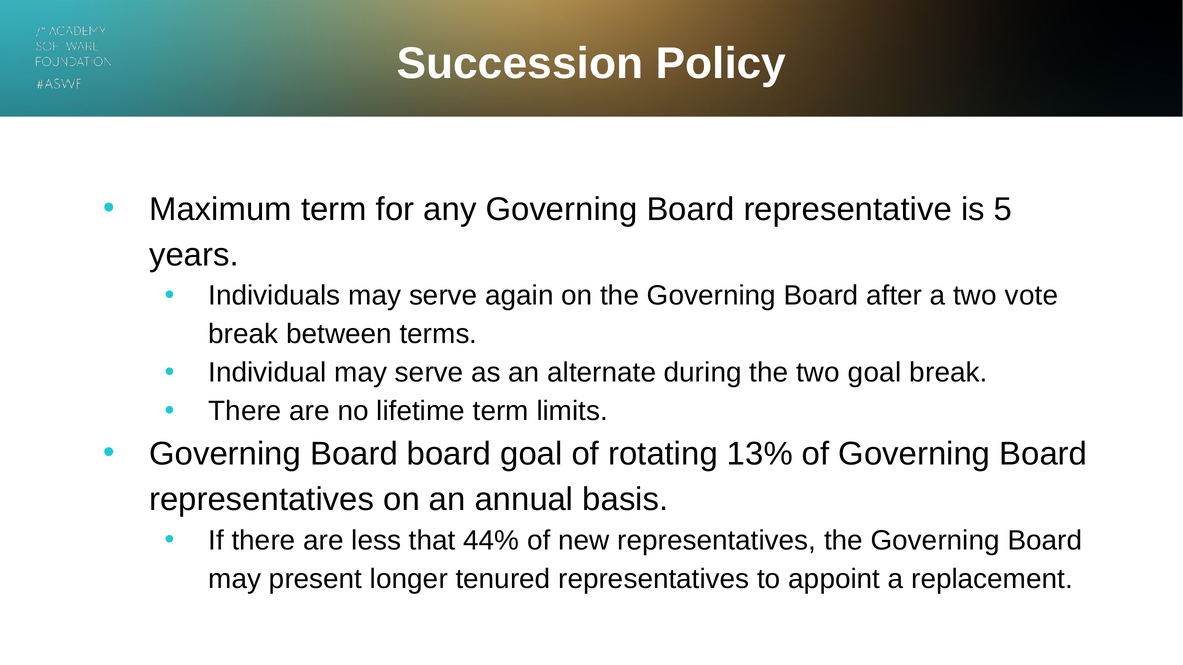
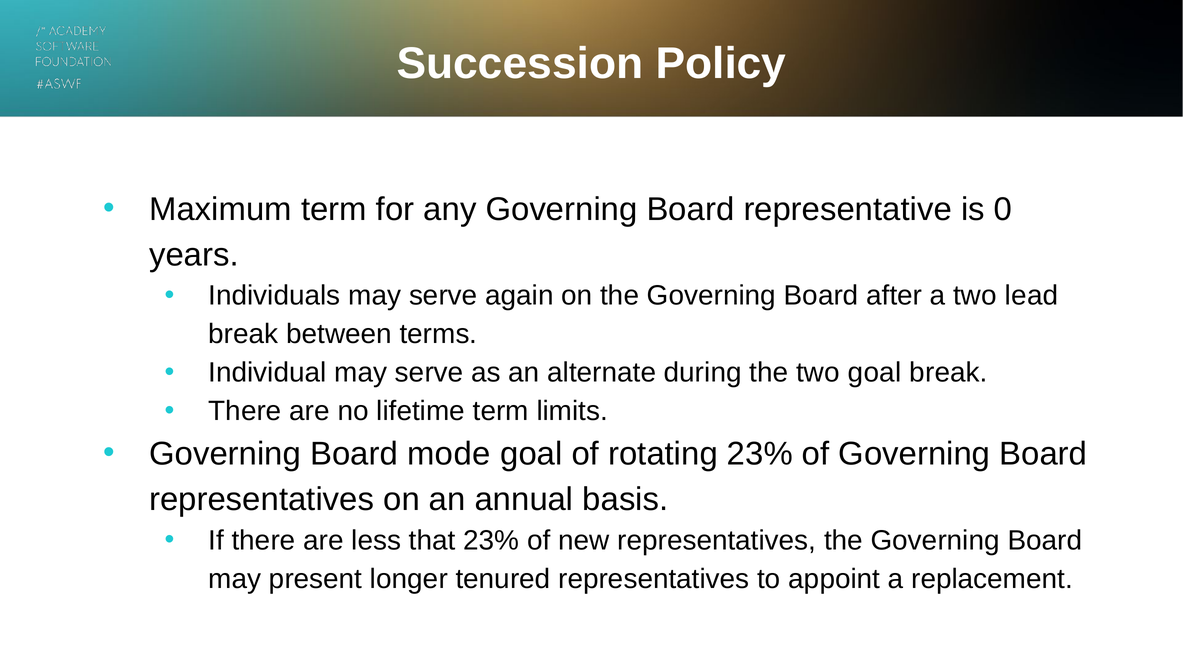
5: 5 -> 0 (1003, 209)
vote: vote -> lead (1032, 296)
Board board: board -> mode (449, 454)
rotating 13%: 13% -> 23% (760, 454)
that 44%: 44% -> 23% (491, 541)
